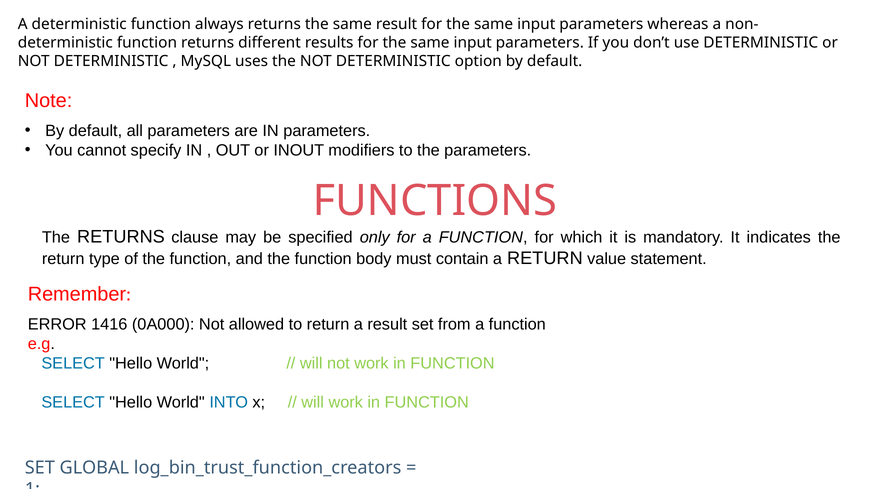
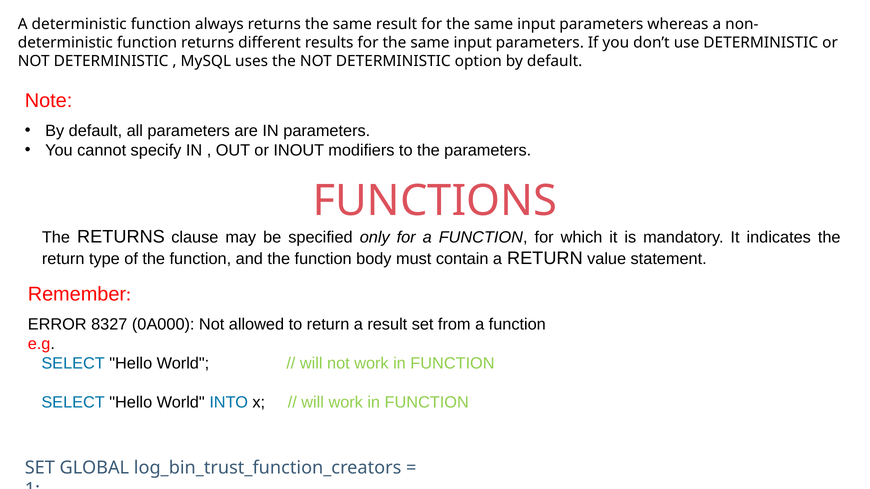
1416: 1416 -> 8327 (109, 325)
